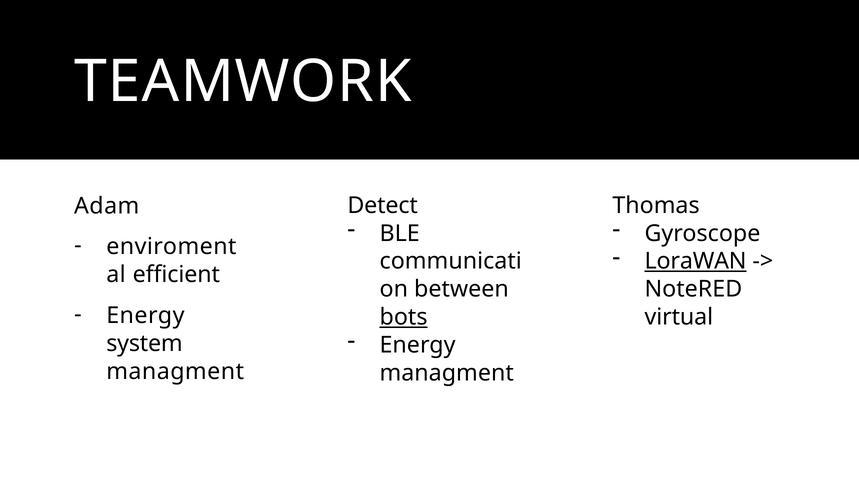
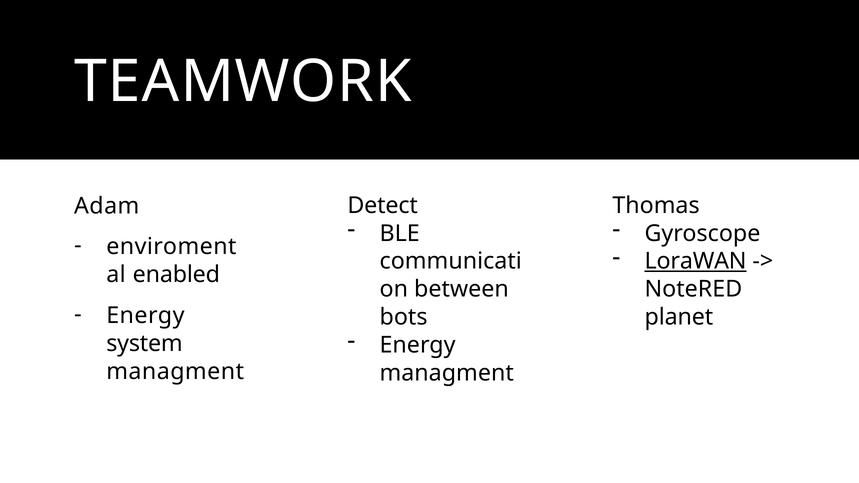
efficient: efficient -> enabled (176, 275)
bots underline: present -> none (404, 317)
virtual: virtual -> planet (679, 317)
